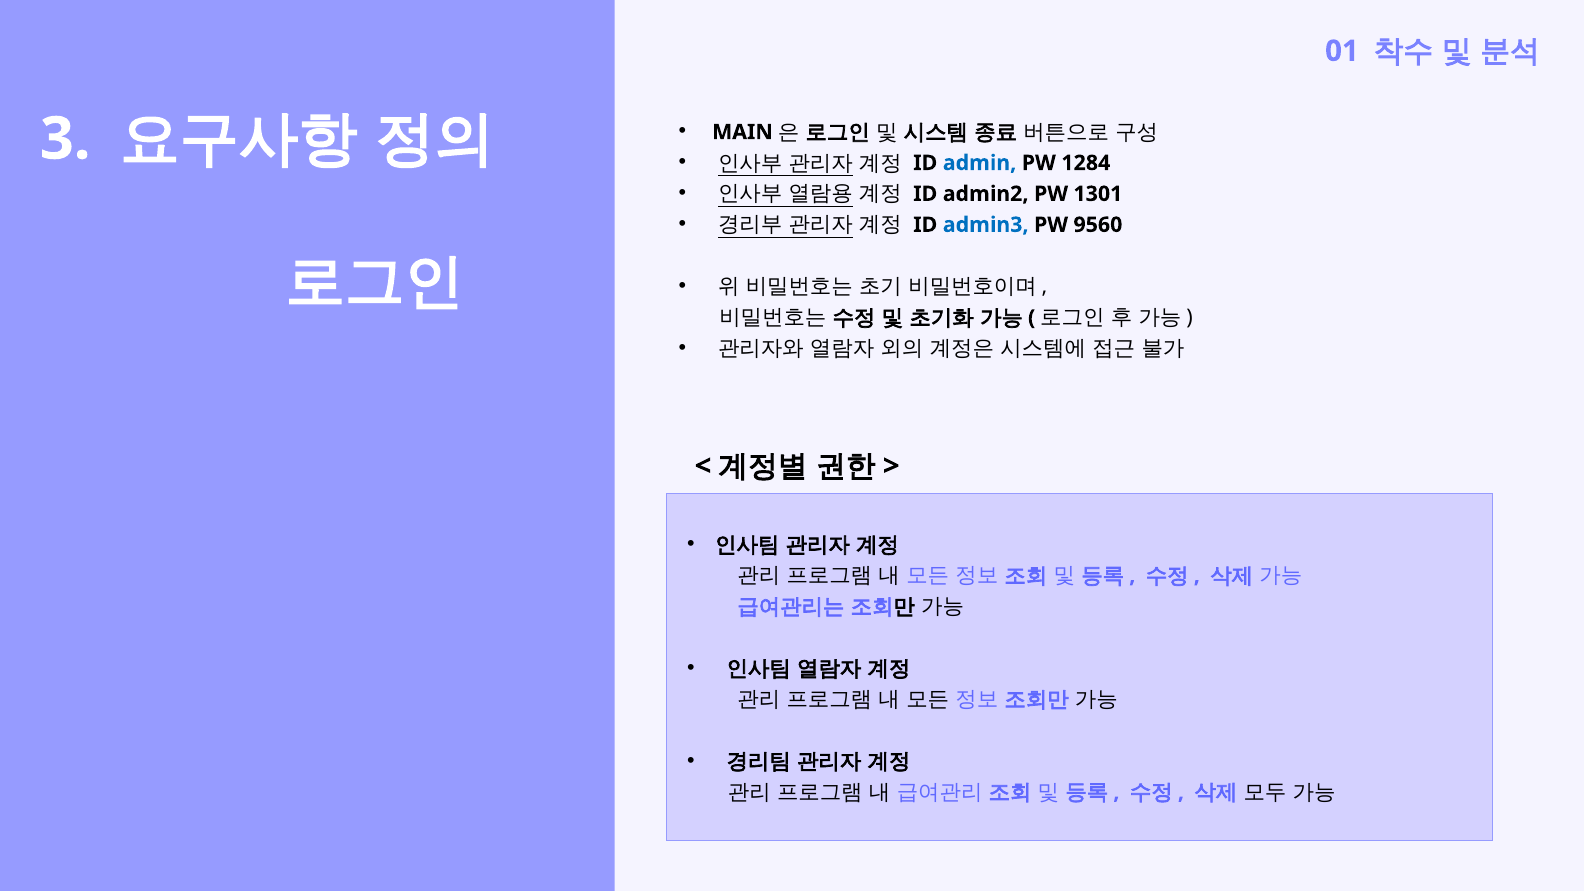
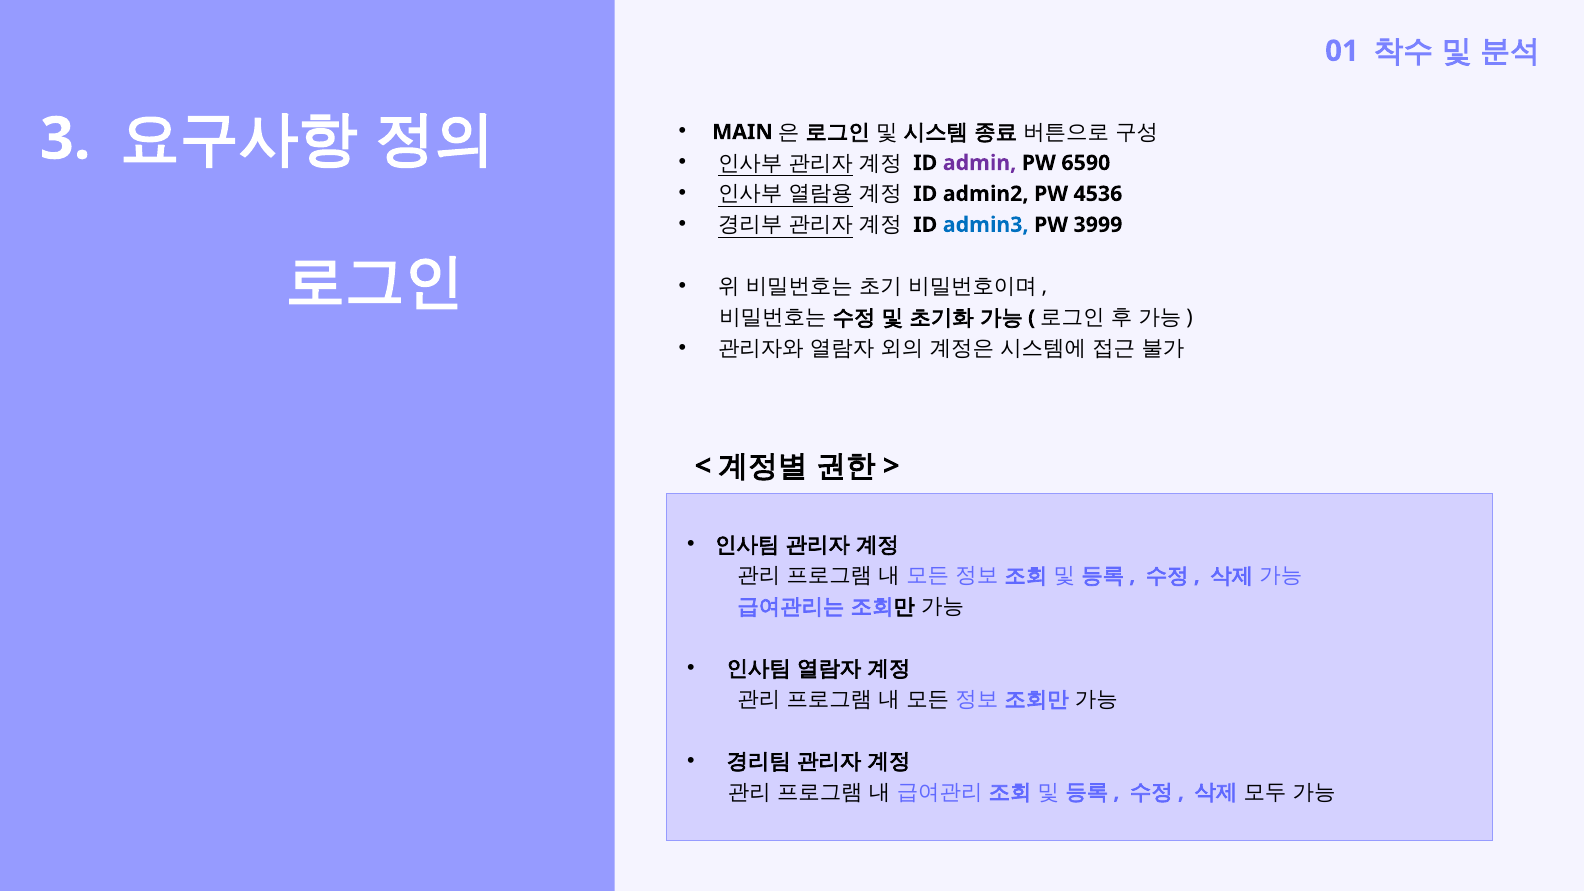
admin colour: blue -> purple (980, 163)
1284: 1284 -> 6590 (1086, 163)
1301: 1301 -> 4536 (1098, 194)
9560: 9560 -> 3999 (1098, 225)
